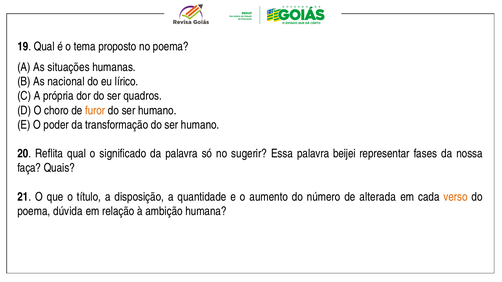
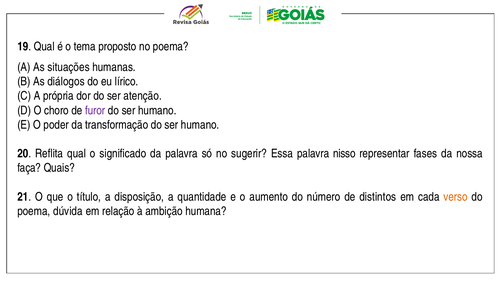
nacional: nacional -> diálogos (66, 82)
quadros: quadros -> atenção (143, 96)
furor colour: orange -> purple (95, 111)
beijei: beijei -> nisso (344, 154)
alterada: alterada -> distintos (378, 197)
